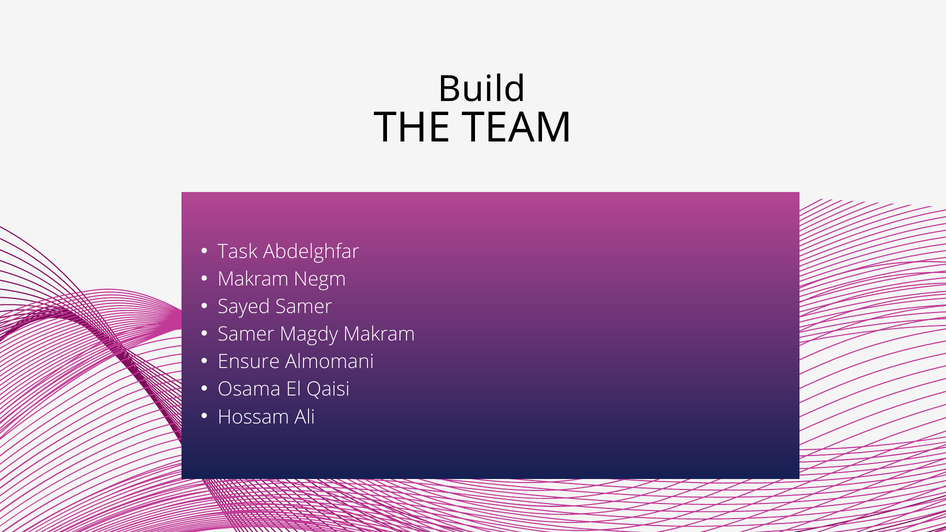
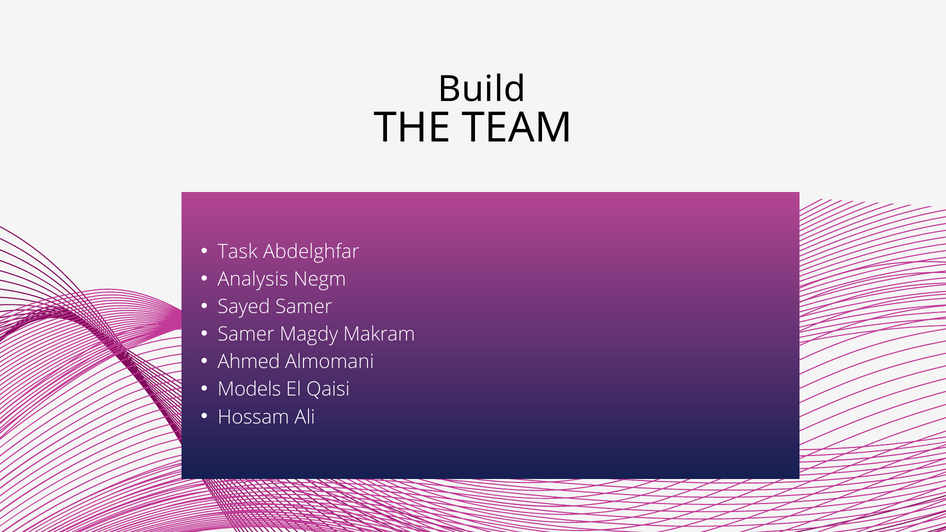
Makram: Makram -> Analysis (253, 279)
Ensure: Ensure -> Ahmed (249, 362)
Osama: Osama -> Models (249, 390)
